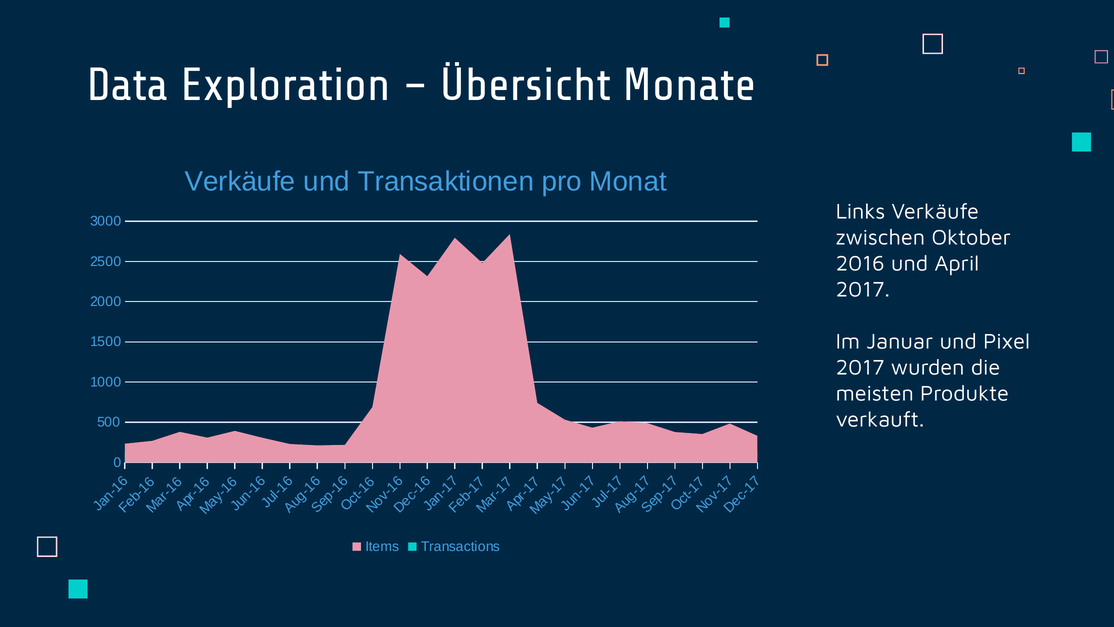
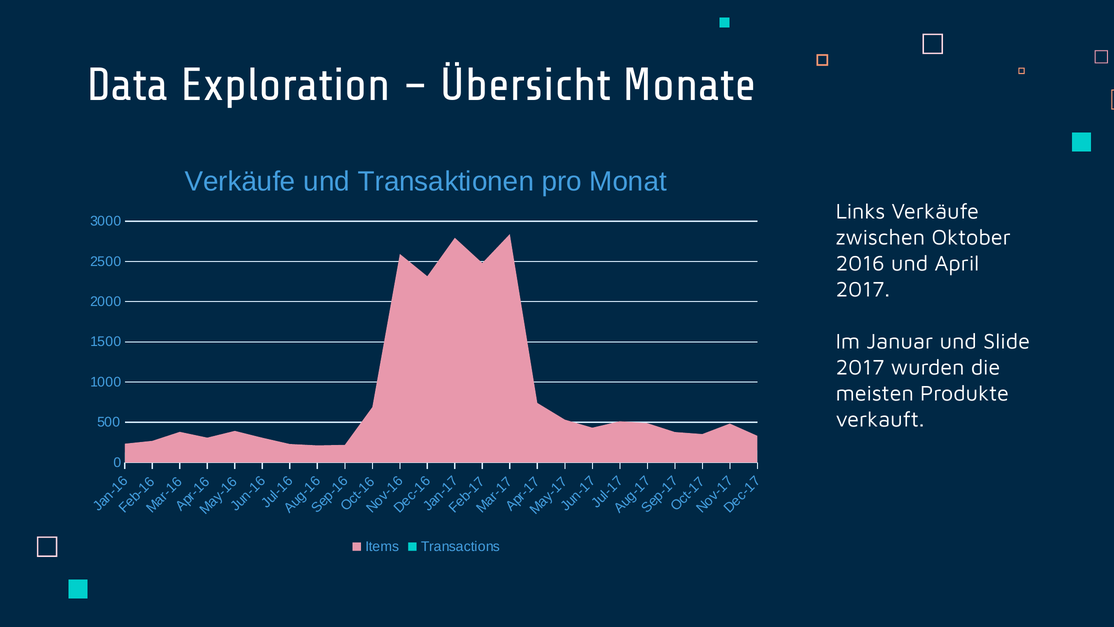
Pixel: Pixel -> Slide (1007, 341)
